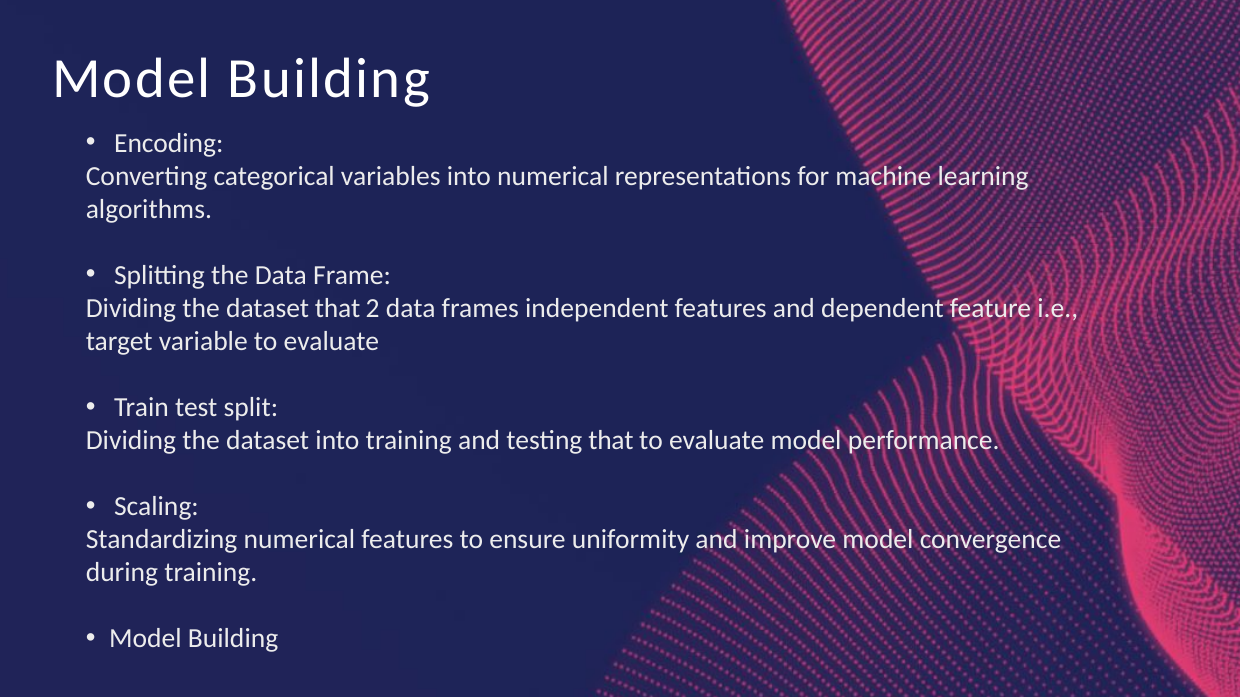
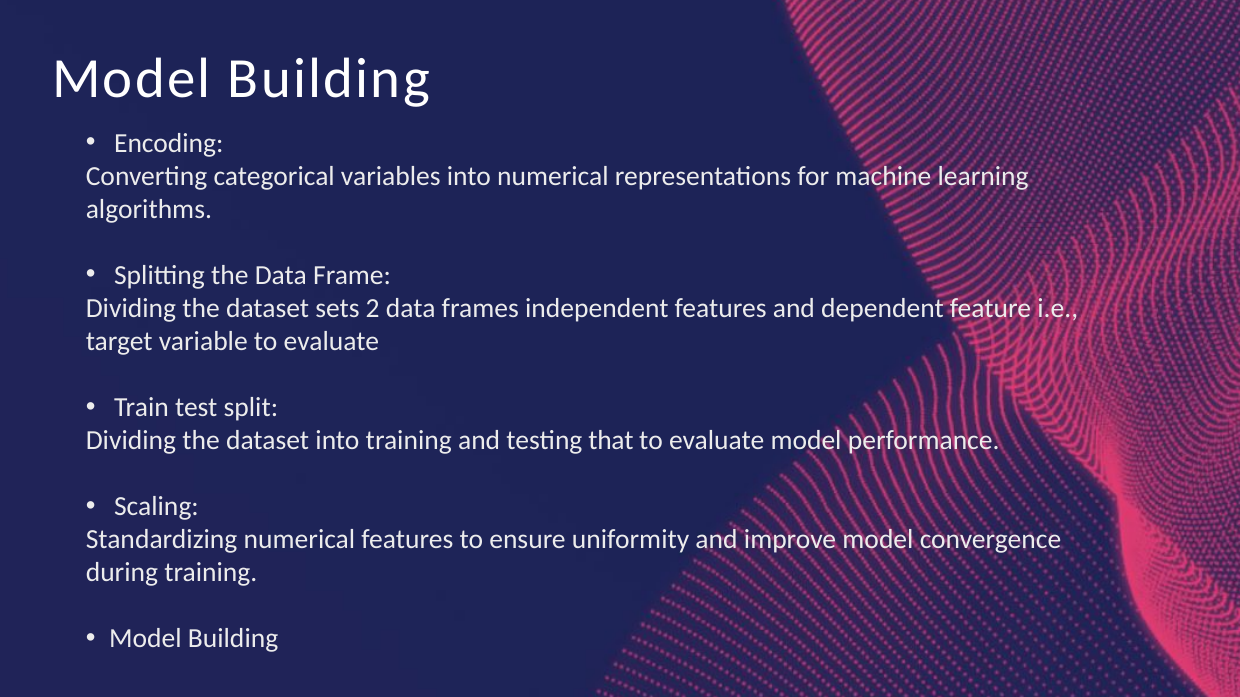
dataset that: that -> sets (338, 308)
